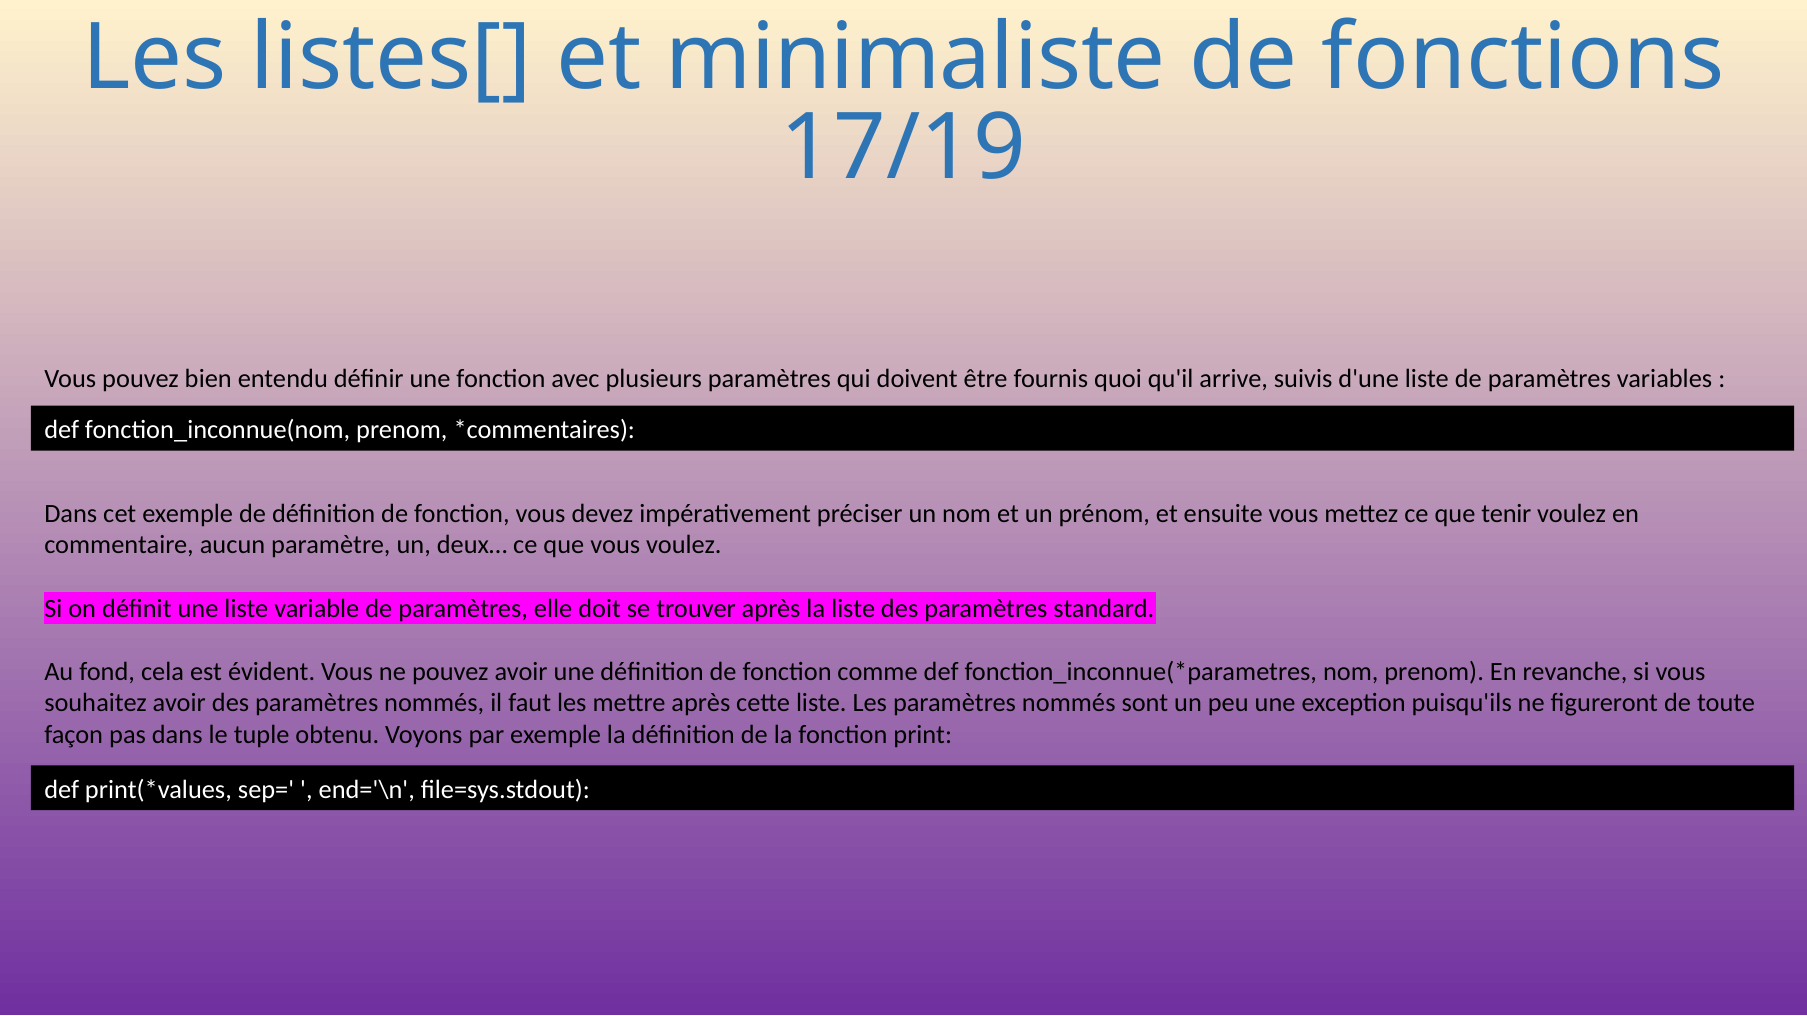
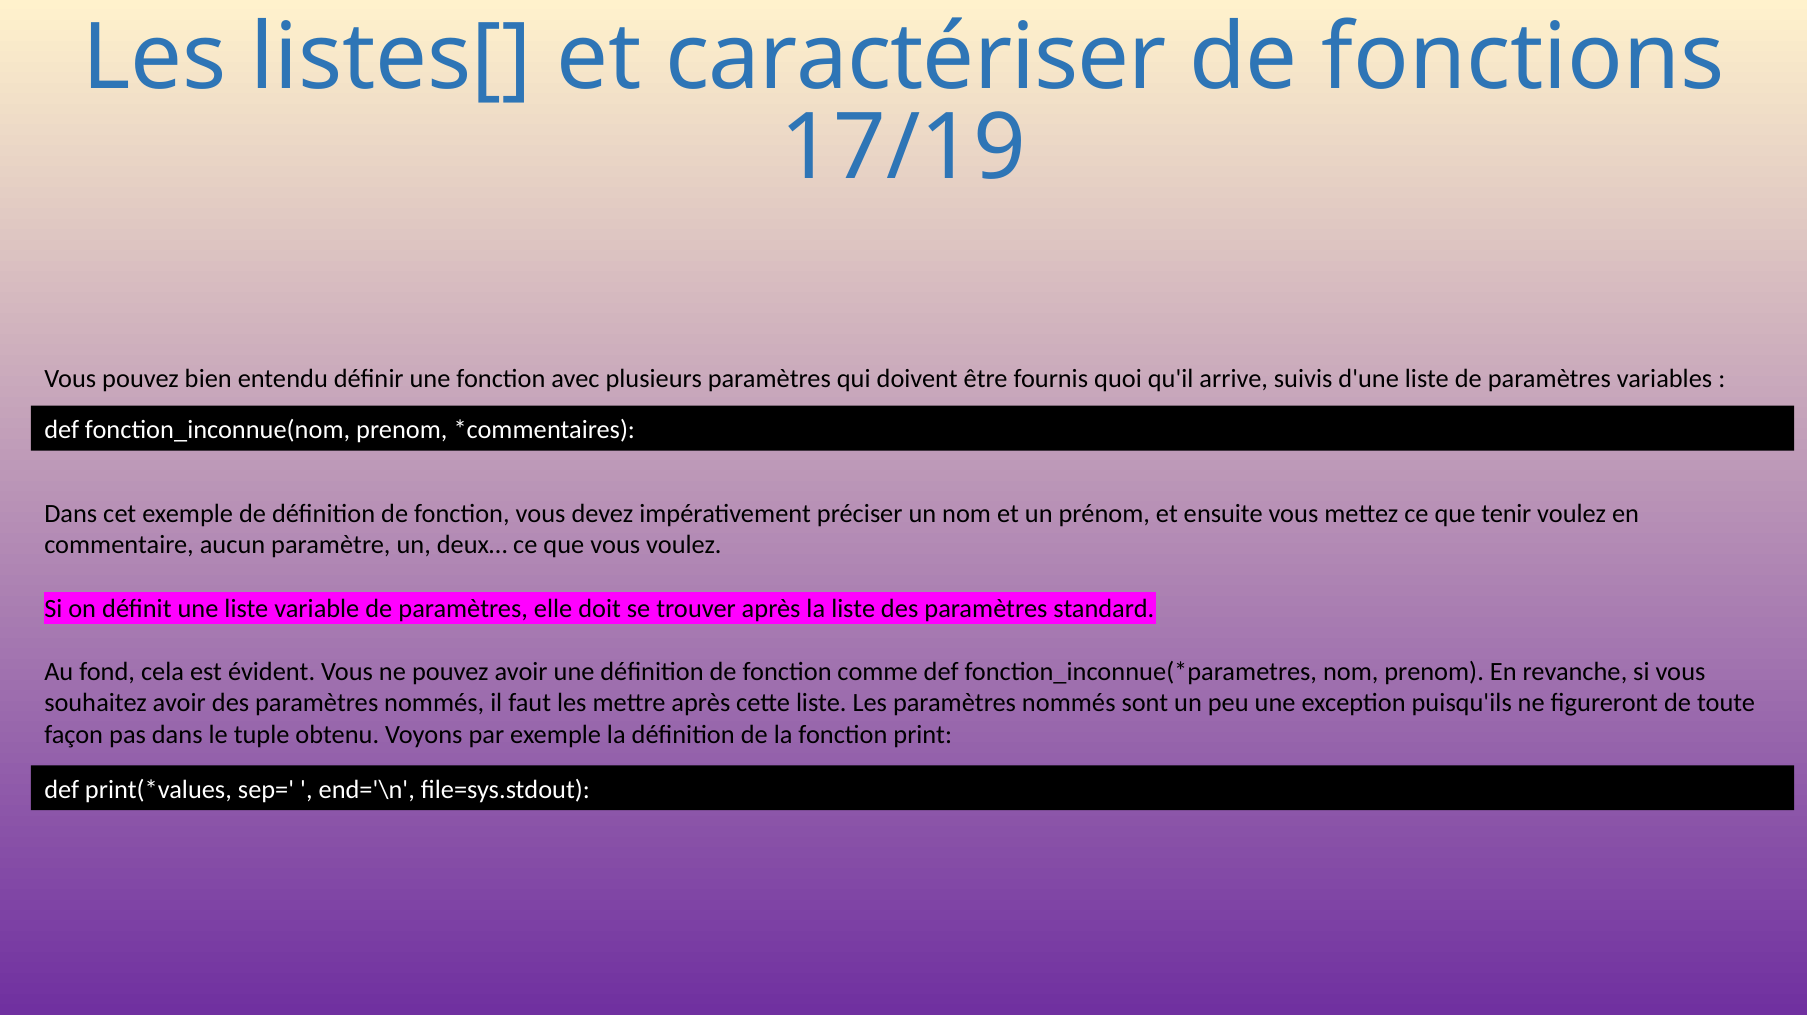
minimaliste: minimaliste -> caractériser (916, 59)
